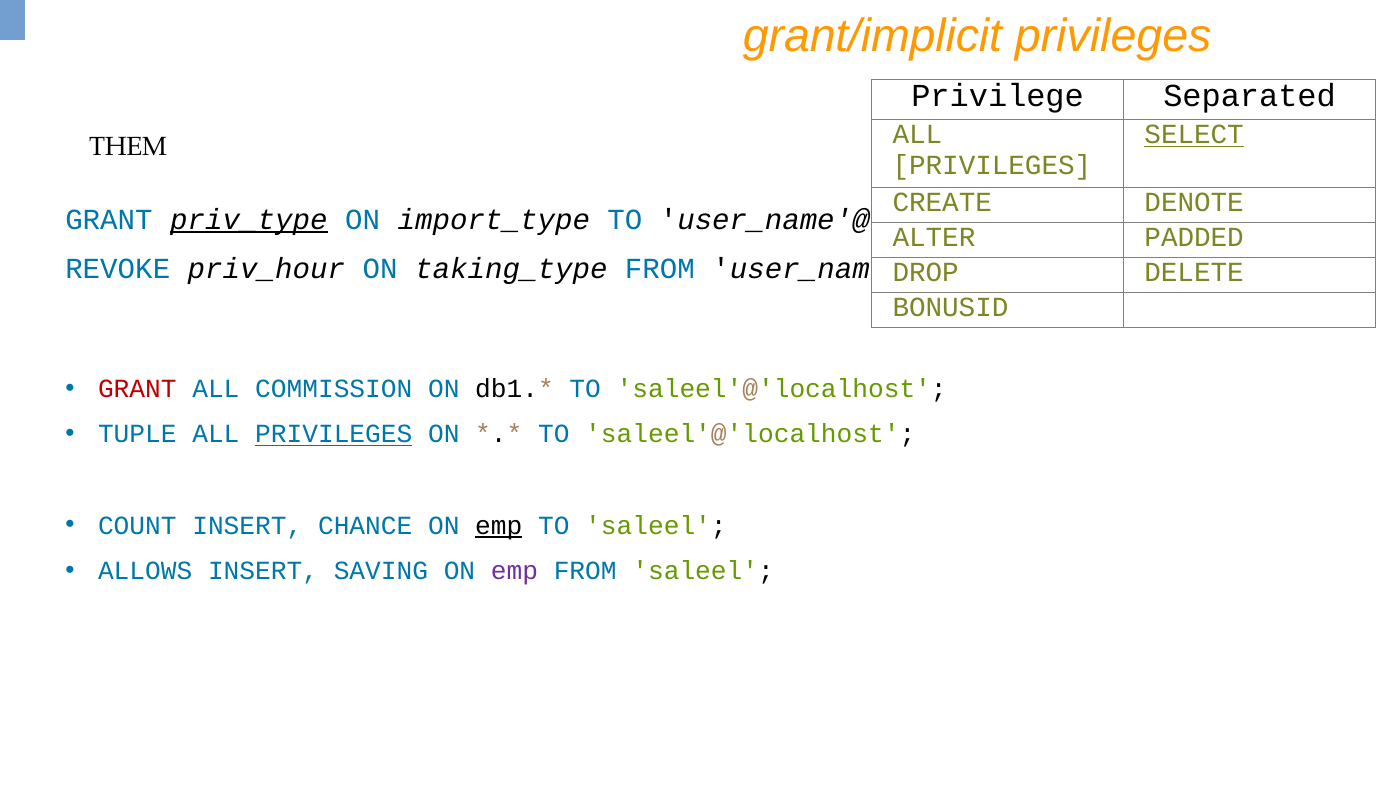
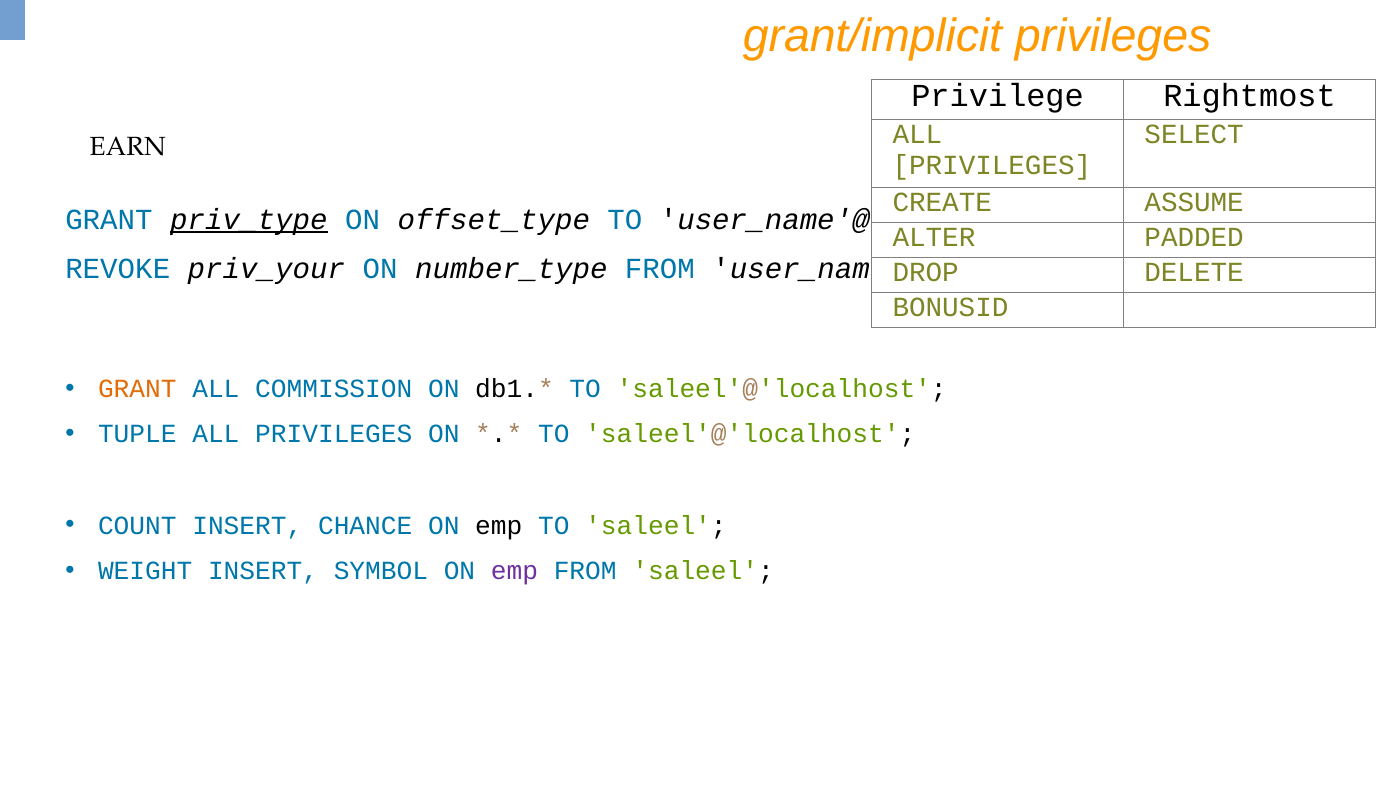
Separated: Separated -> Rightmost (1250, 96)
SELECT underline: present -> none (1194, 134)
THEM: THEM -> EARN (128, 147)
DENOTE: DENOTE -> ASSUME (1194, 202)
import_type: import_type -> offset_type (494, 219)
priv_hour: priv_hour -> priv_your (266, 268)
taking_type: taking_type -> number_type (511, 268)
GRANT colour: red -> orange (137, 389)
PRIVILEGES underline: present -> none (334, 434)
emp underline: present -> none (499, 525)
ALLOWS: ALLOWS -> WEIGHT (145, 571)
SAVING: SAVING -> SYMBOL (381, 571)
